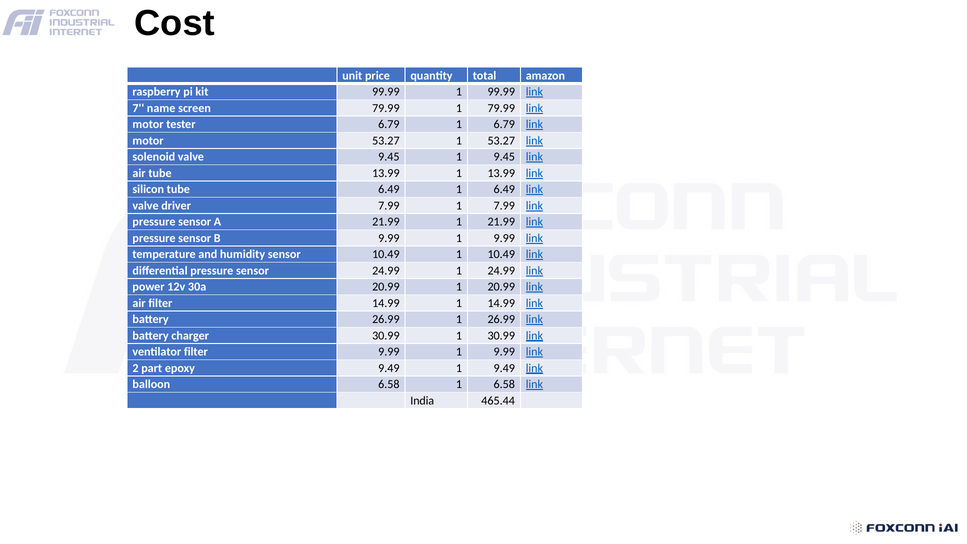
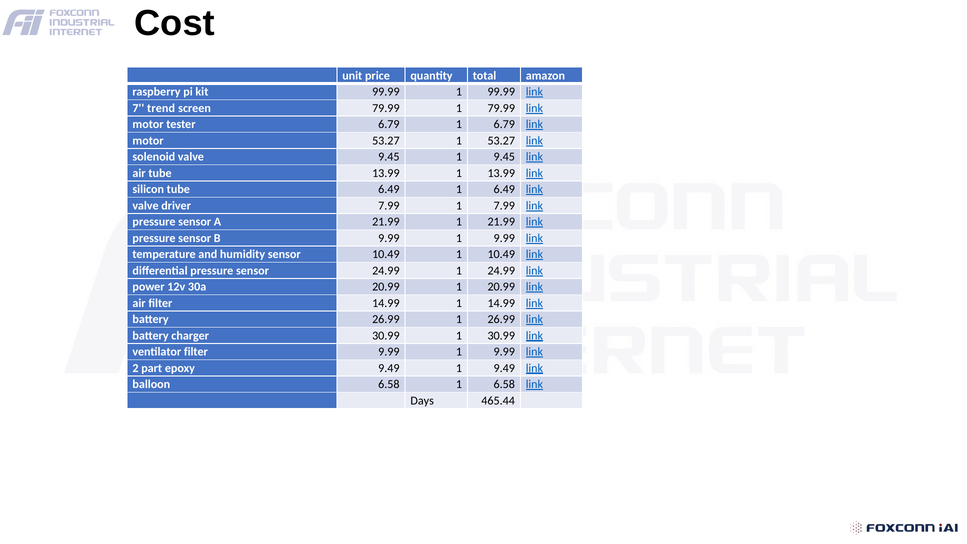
name: name -> trend (161, 108)
India: India -> Days (422, 400)
